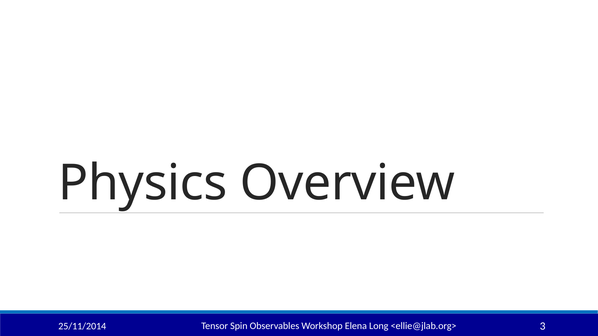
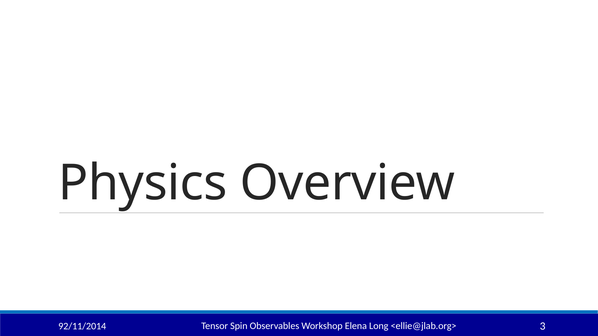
25/11/2014: 25/11/2014 -> 92/11/2014 (82, 326)
